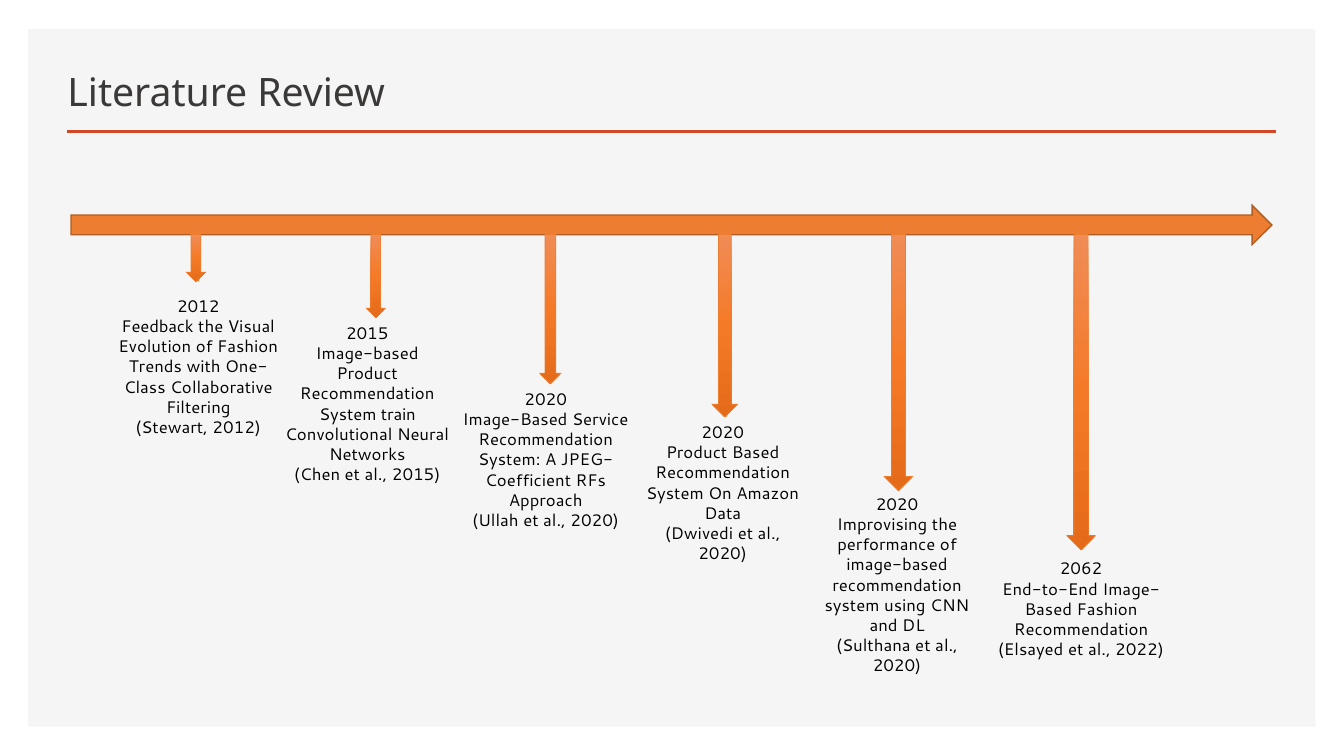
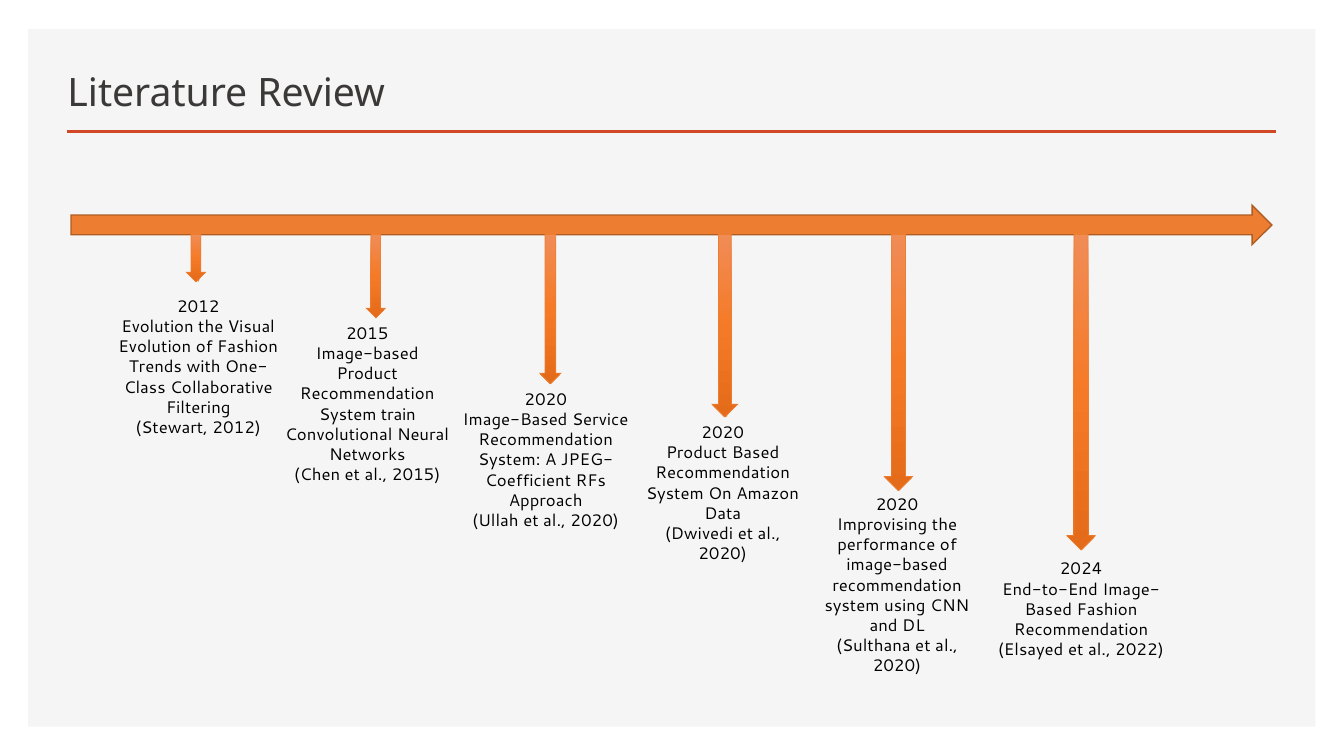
Feedback: Feedback -> Evolution (158, 327)
2062: 2062 -> 2024 (1081, 570)
